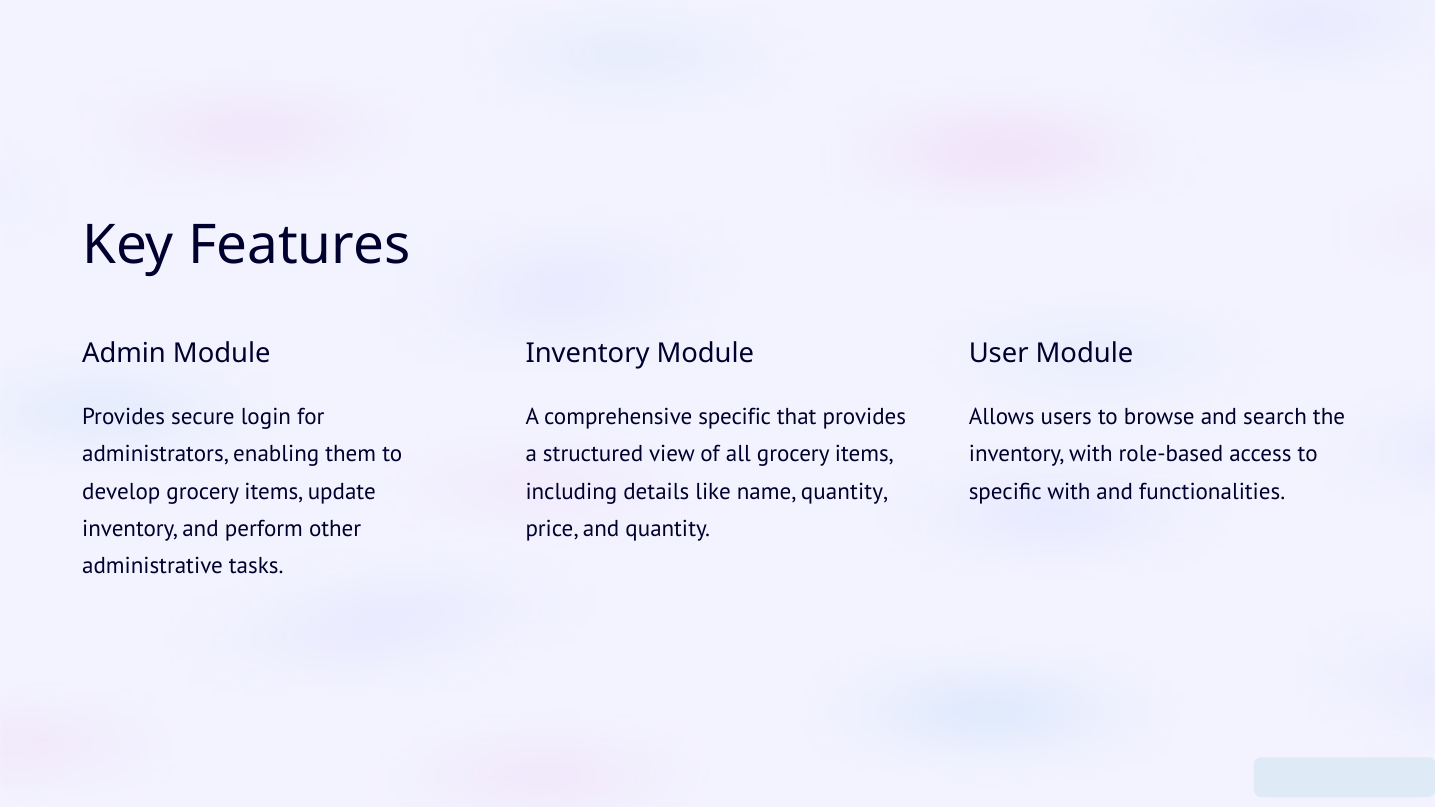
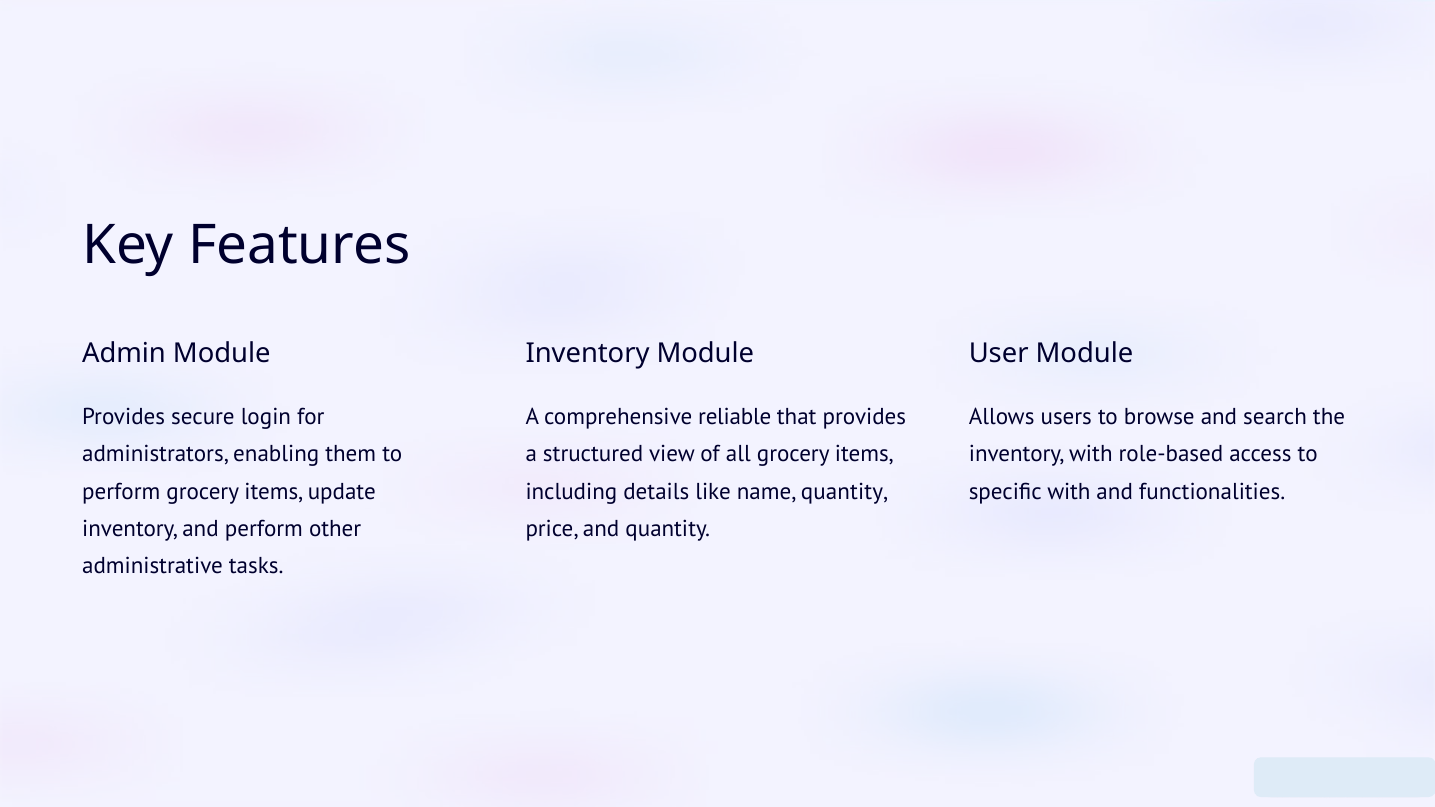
comprehensive specific: specific -> reliable (735, 417)
develop: develop -> perform (121, 492)
